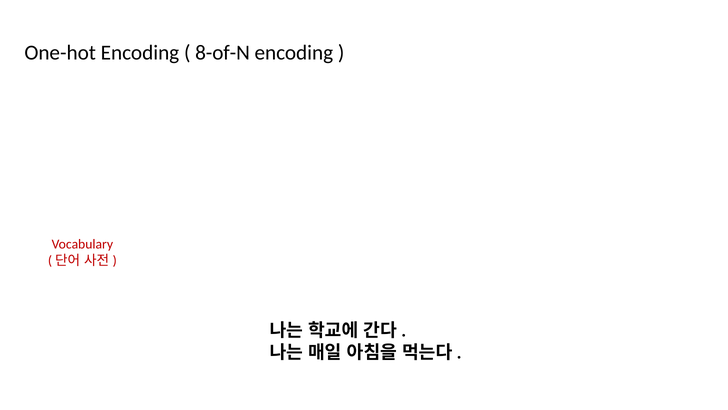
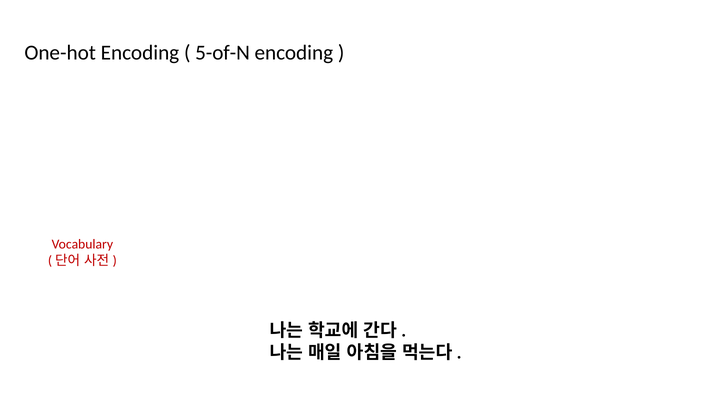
8-of-N: 8-of-N -> 5-of-N (223, 53)
